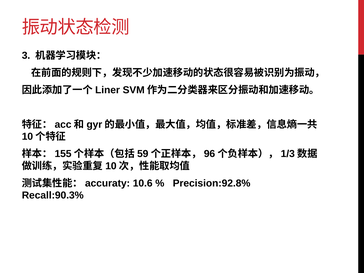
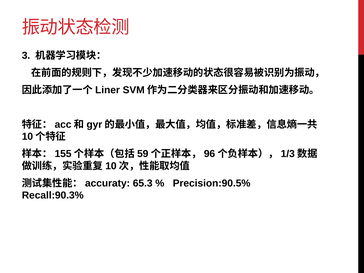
10.6: 10.6 -> 65.3 (143, 183)
Precision:92.8%: Precision:92.8% -> Precision:90.5% (212, 183)
